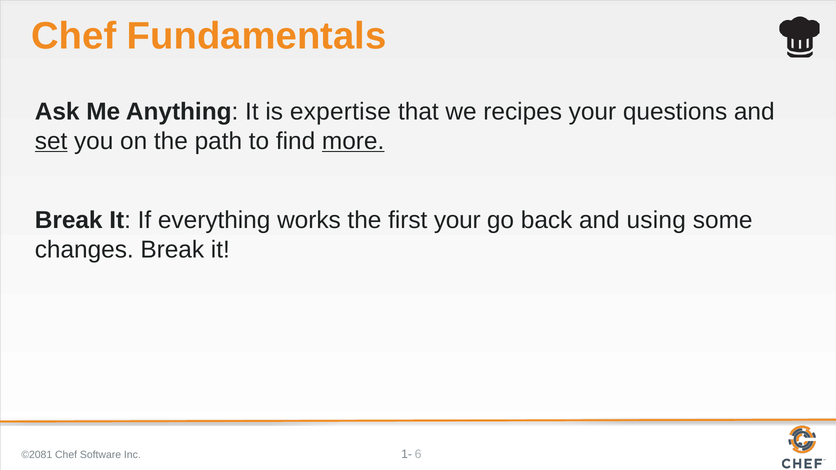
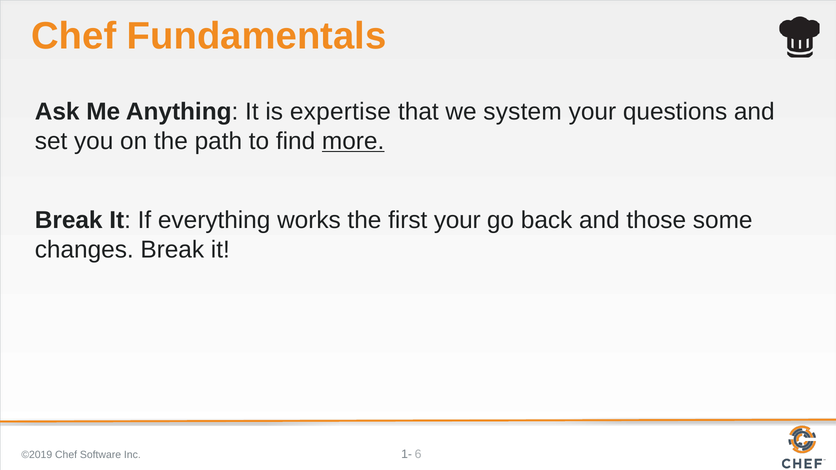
recipes: recipes -> system (523, 112)
set underline: present -> none (51, 141)
using: using -> those (656, 221)
©2081: ©2081 -> ©2019 (37, 455)
